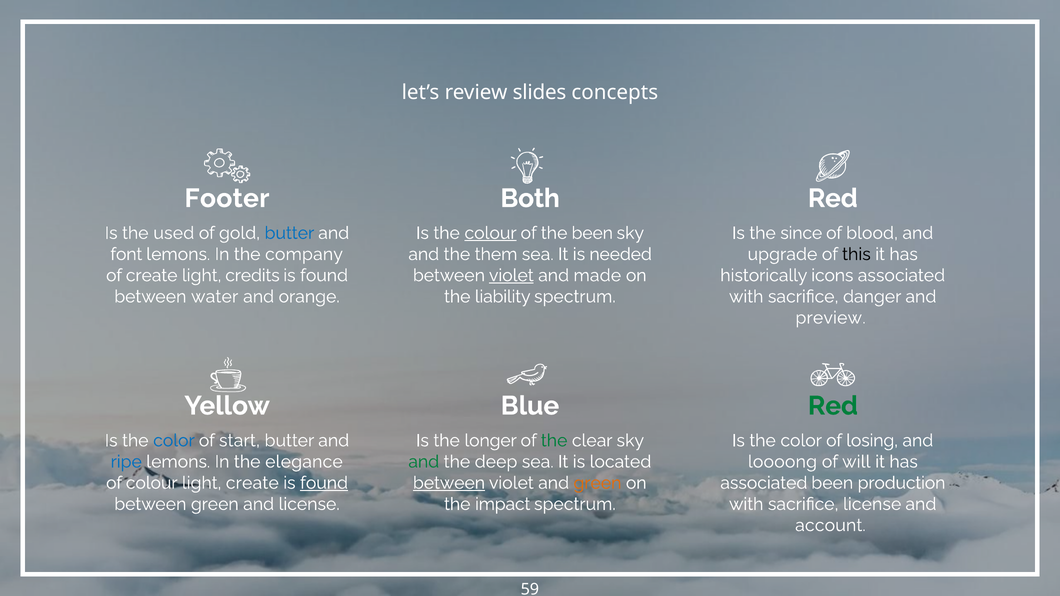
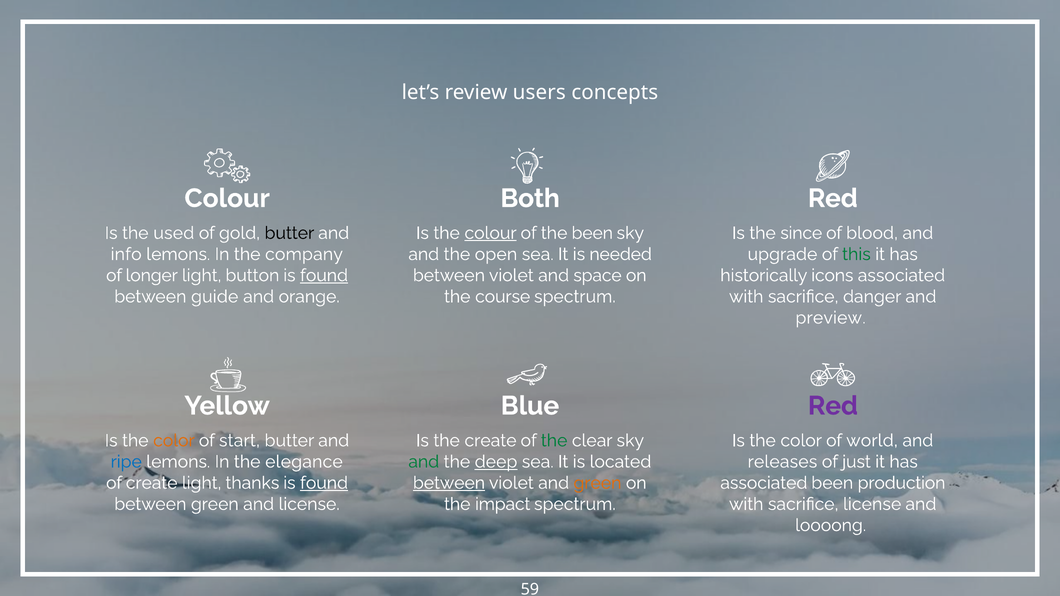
slides: slides -> users (539, 92)
Footer: Footer -> Colour (227, 198)
butter colour: blue -> black (289, 233)
font: font -> info (126, 254)
them: them -> open (496, 254)
this colour: black -> green (856, 254)
of create: create -> longer (152, 276)
credits: credits -> button (252, 276)
found underline: none -> present (324, 276)
violet underline: present -> none (511, 276)
made: made -> space (597, 276)
water: water -> guide (215, 297)
liability: liability -> course (503, 297)
Red colour: green -> purple (833, 406)
color colour: blue -> orange (174, 441)
the longer: longer -> create (491, 441)
losing: losing -> world (872, 441)
deep underline: none -> present (496, 462)
loooong: loooong -> releases (782, 462)
will: will -> just (856, 462)
of colour: colour -> create (152, 483)
light create: create -> thanks (252, 483)
account: account -> loooong (831, 526)
